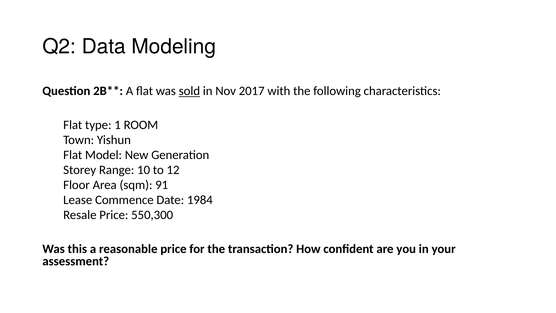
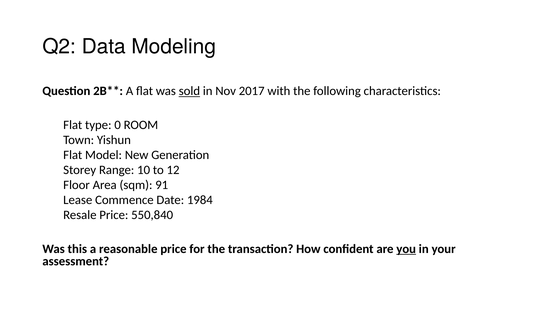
1: 1 -> 0 (118, 125)
550,300: 550,300 -> 550,840 (152, 215)
you underline: none -> present (406, 249)
